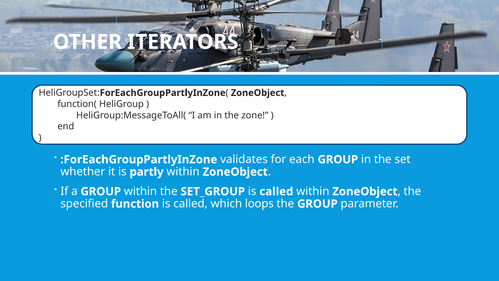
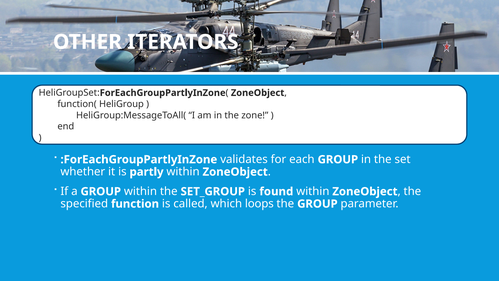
SET_GROUP is called: called -> found (276, 191)
